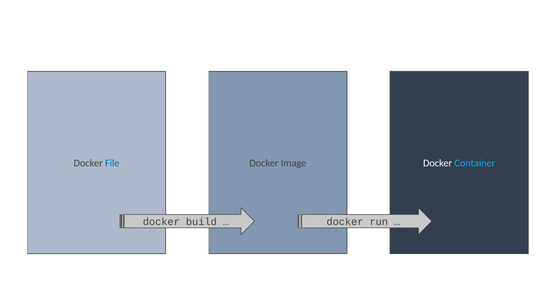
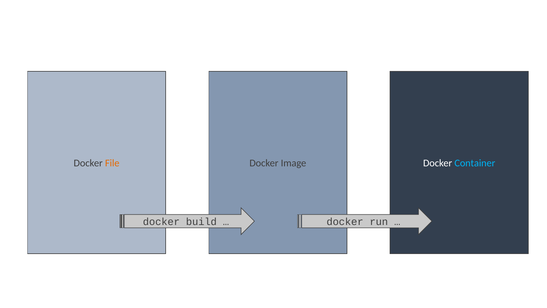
File colour: blue -> orange (112, 163)
